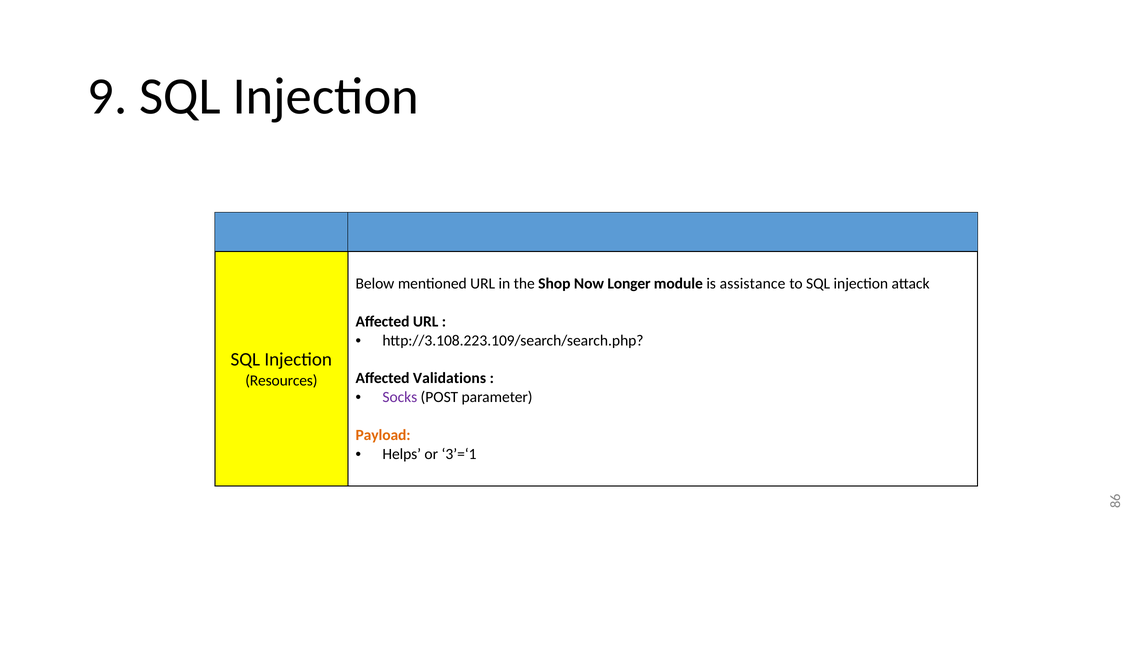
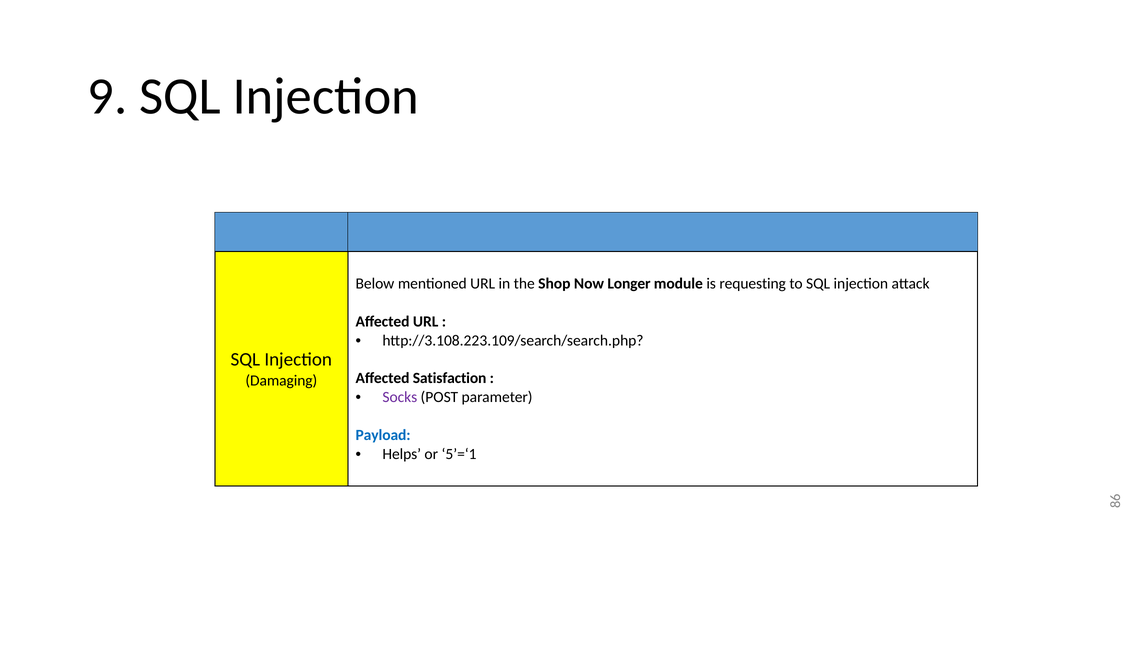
assistance: assistance -> requesting (753, 284)
Validations: Validations -> Satisfaction (450, 378)
Resources: Resources -> Damaging (281, 381)
Payload colour: orange -> blue (383, 435)
3’=‘1: 3’=‘1 -> 5’=‘1 (459, 454)
